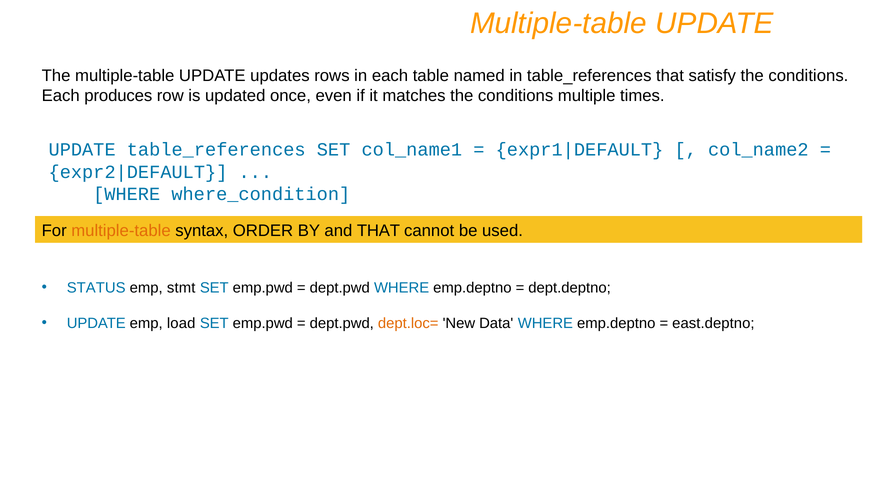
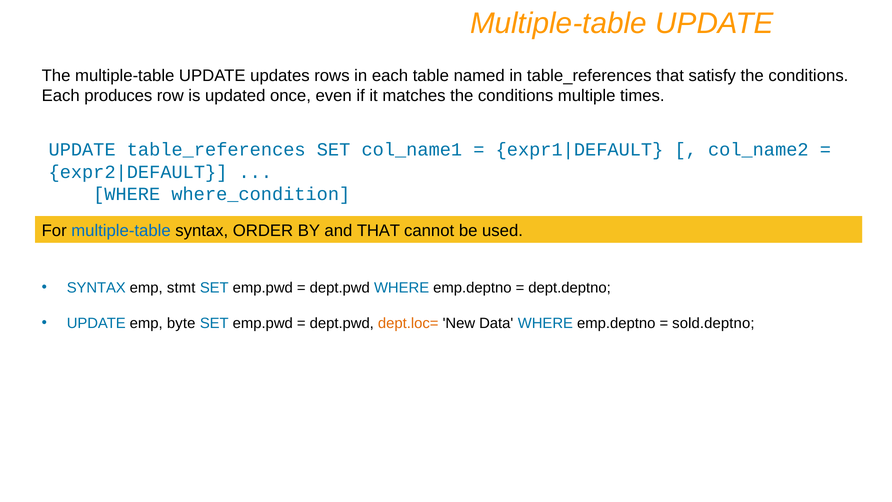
multiple-table colour: orange -> blue (121, 230)
STATUS: STATUS -> SYNTAX (96, 288)
load: load -> byte (181, 323)
east.deptno: east.deptno -> sold.deptno (713, 323)
